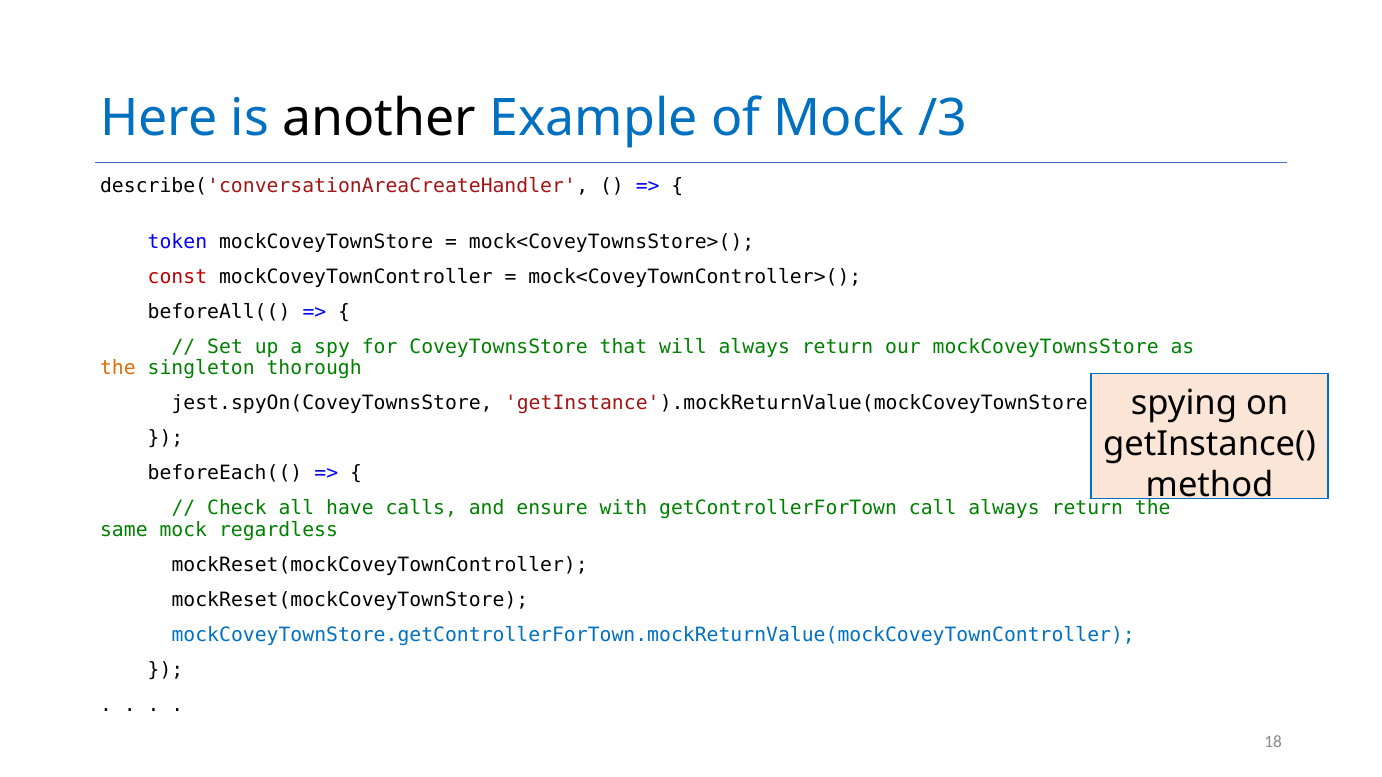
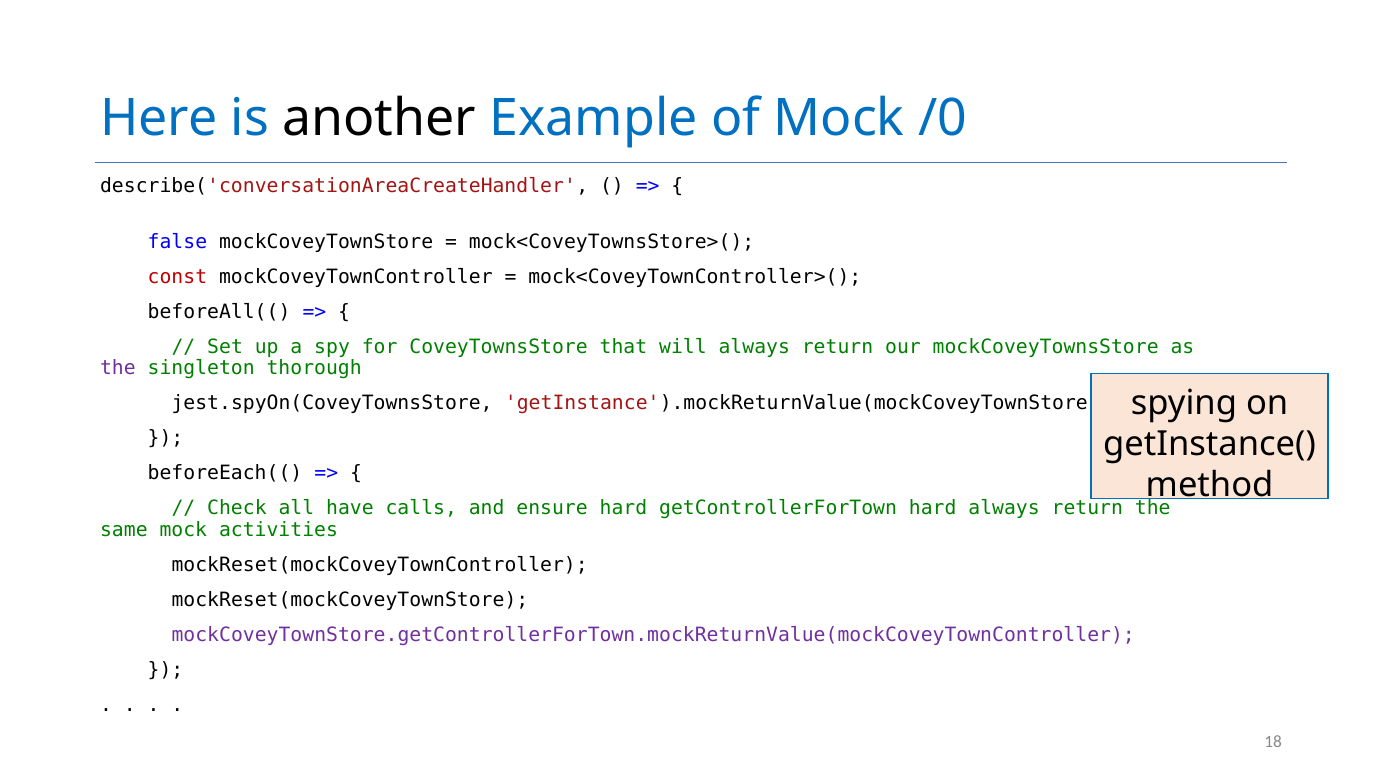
/3: /3 -> /0 (943, 119)
token: token -> false (177, 242)
the colour: orange -> purple (118, 369)
ensure with: with -> hard (623, 509)
getControllerForTown call: call -> hard (933, 509)
regardless: regardless -> activities (278, 530)
mockCoveyTownStore.getControllerForTown.mockReturnValue(mockCoveyTownController colour: blue -> purple (653, 635)
